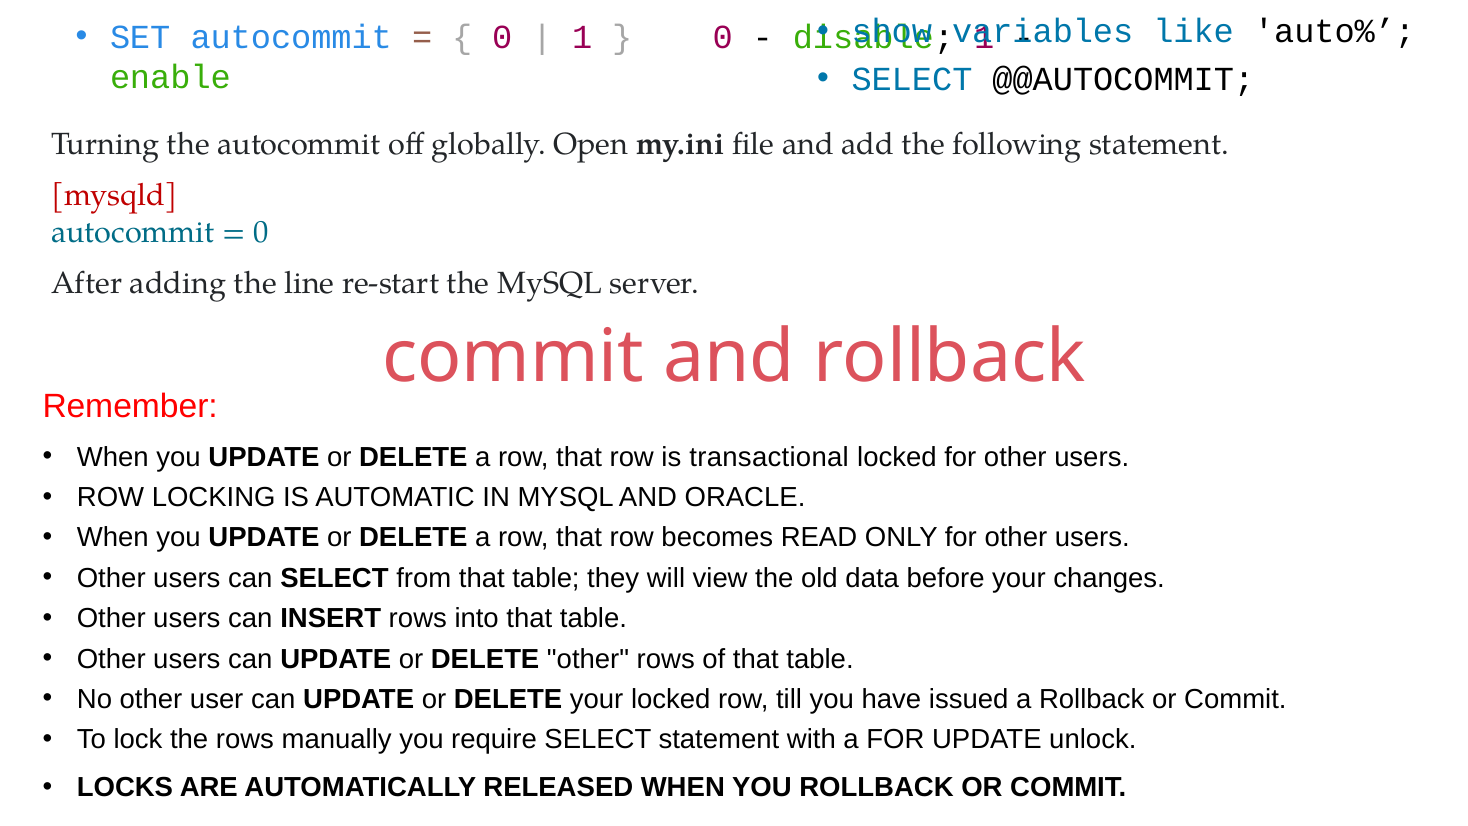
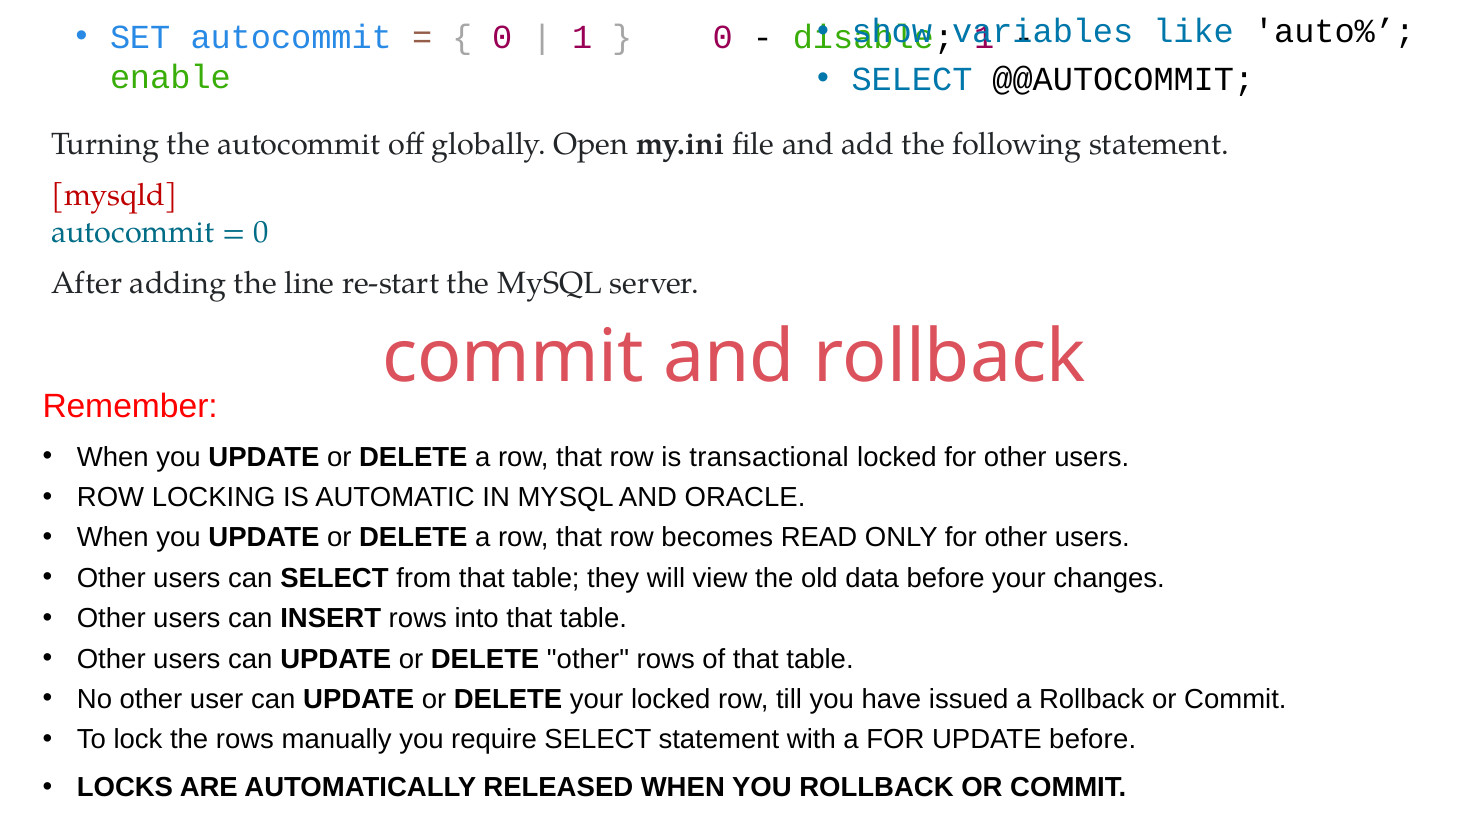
UPDATE unlock: unlock -> before (1093, 740)
